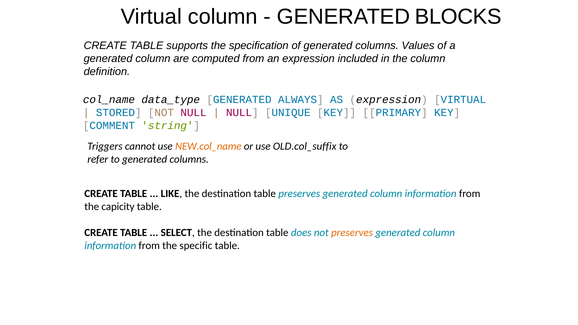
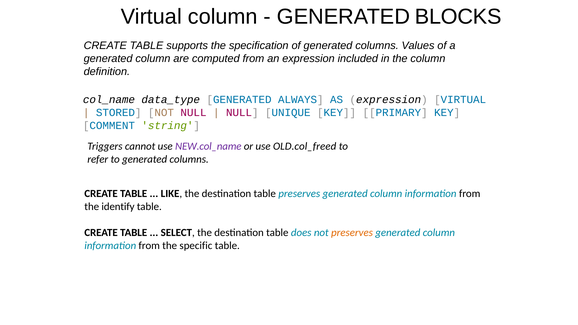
NEW.col_name colour: orange -> purple (208, 146)
OLD.col_suffix: OLD.col_suffix -> OLD.col_freed (305, 146)
capicity: capicity -> identify (118, 207)
